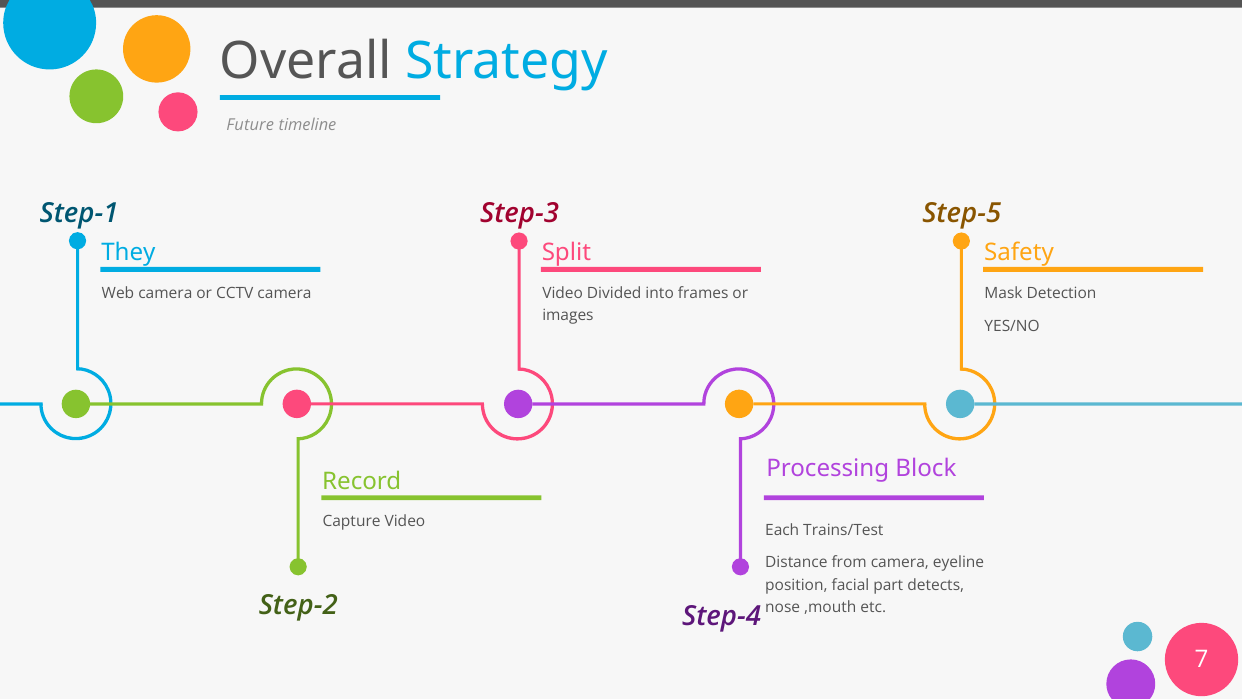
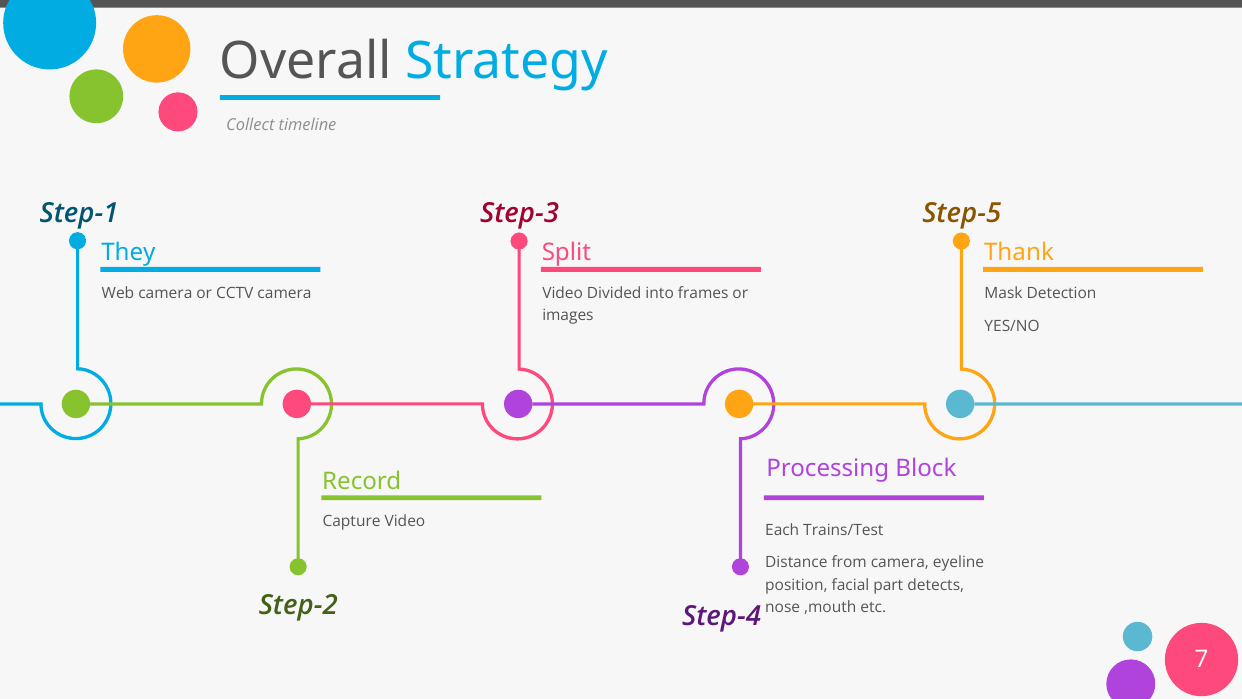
Future: Future -> Collect (250, 125)
Safety: Safety -> Thank (1019, 253)
